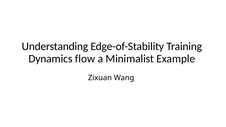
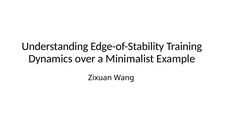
flow: flow -> over (85, 59)
